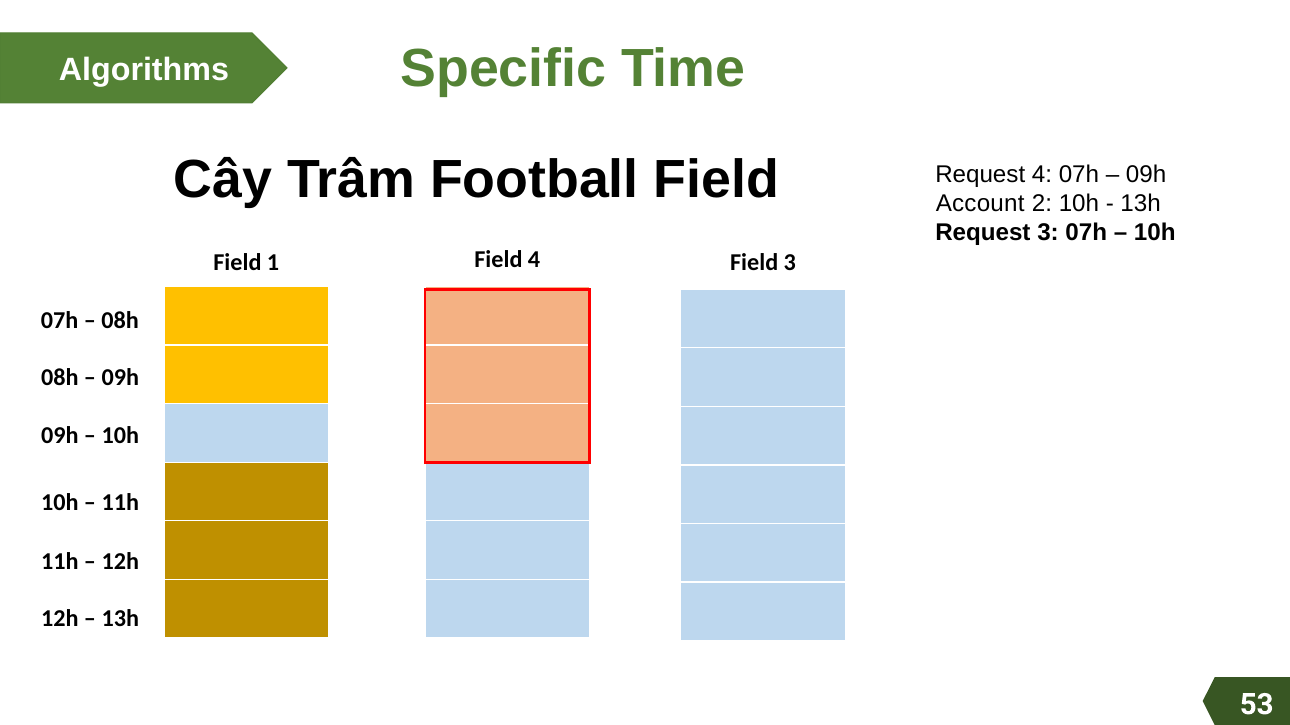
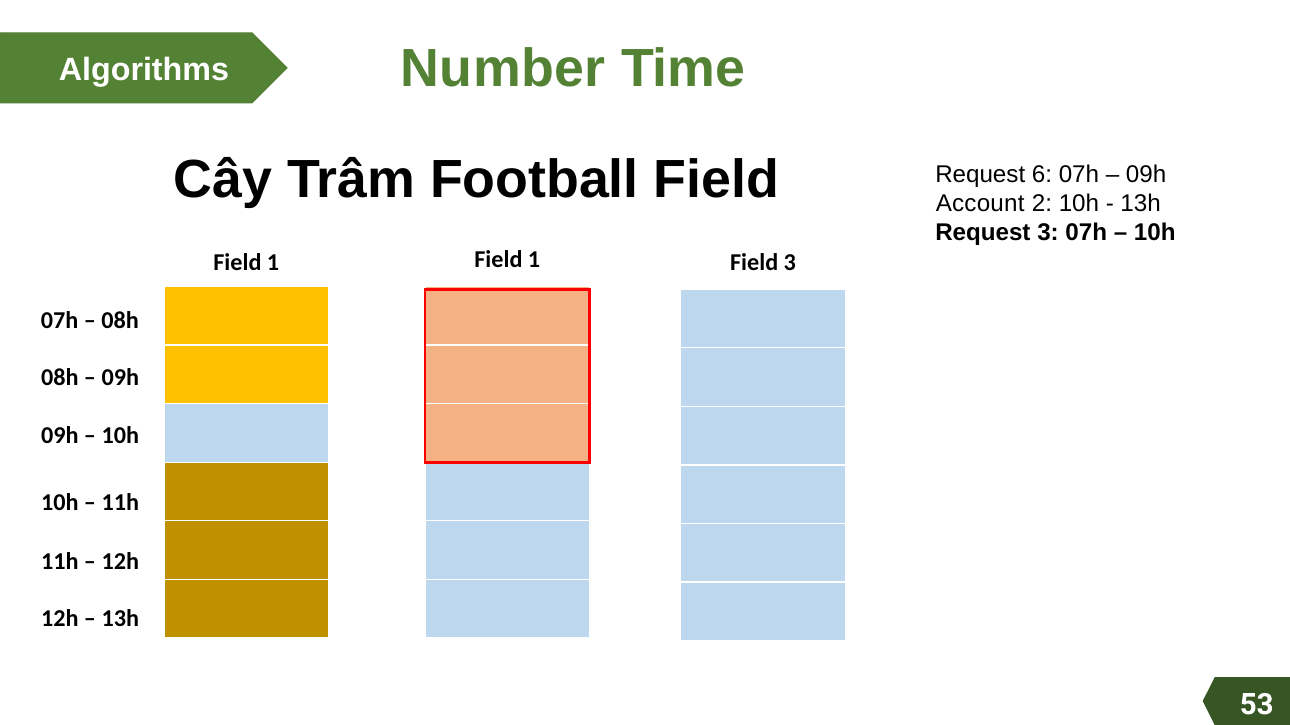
Specific: Specific -> Number (503, 69)
Request 4: 4 -> 6 (1042, 175)
1 Field 4: 4 -> 1 (534, 260)
